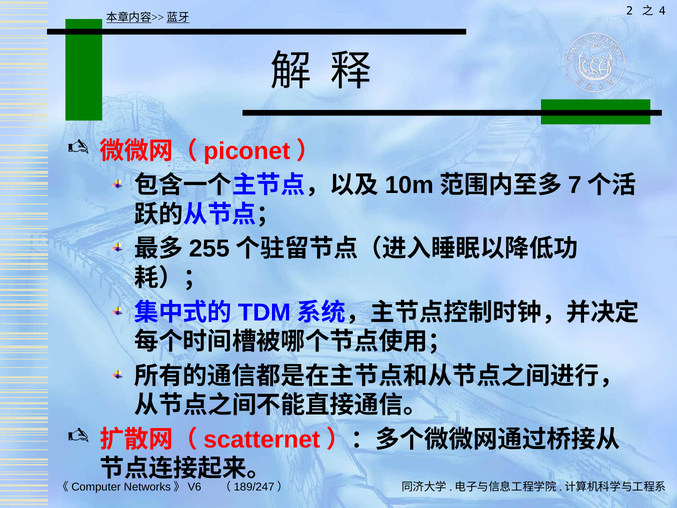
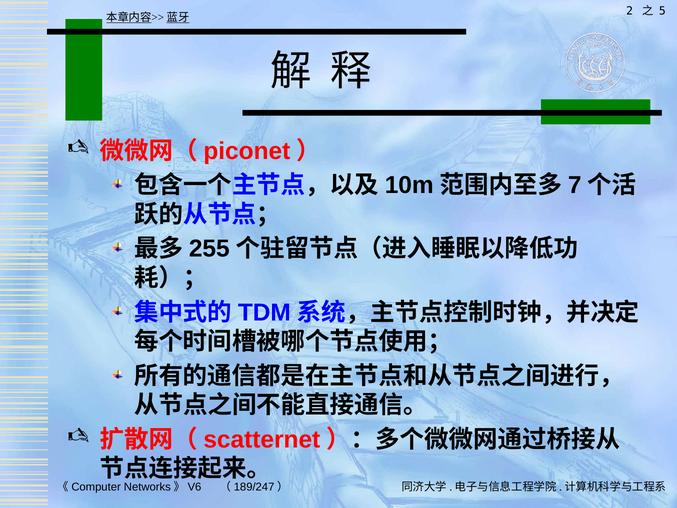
4: 4 -> 5 (662, 11)
